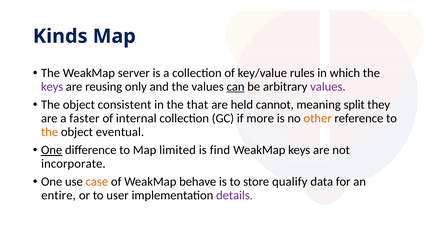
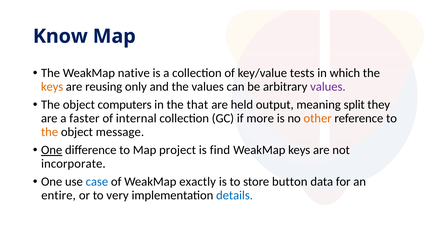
Kinds: Kinds -> Know (60, 36)
server: server -> native (134, 73)
rules: rules -> tests (302, 73)
keys colour: purple -> orange (52, 87)
can underline: present -> none (236, 87)
consistent: consistent -> computers (125, 105)
cannot: cannot -> output (275, 105)
eventual: eventual -> message (120, 132)
limited: limited -> project (178, 150)
case colour: orange -> blue (97, 182)
behave: behave -> exactly (198, 182)
qualify: qualify -> button (290, 182)
user: user -> very (118, 195)
details colour: purple -> blue (235, 195)
